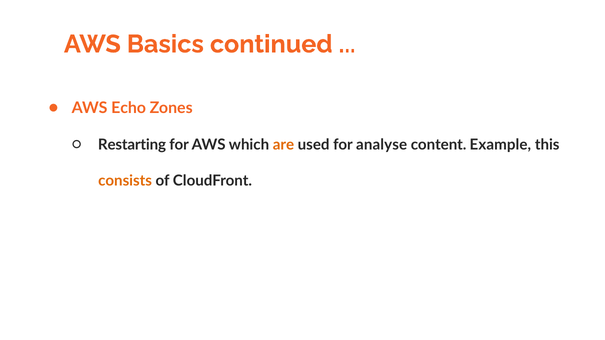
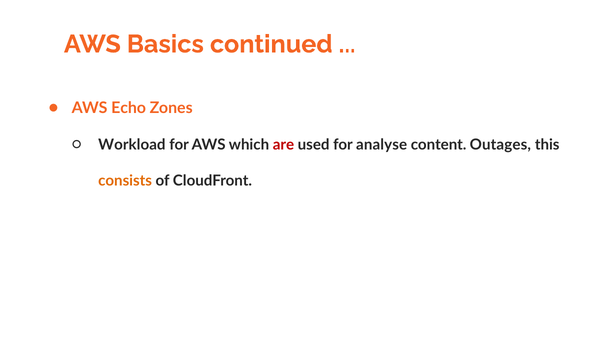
Restarting: Restarting -> Workload (132, 145)
are colour: orange -> red (284, 145)
Example: Example -> Outages (500, 145)
